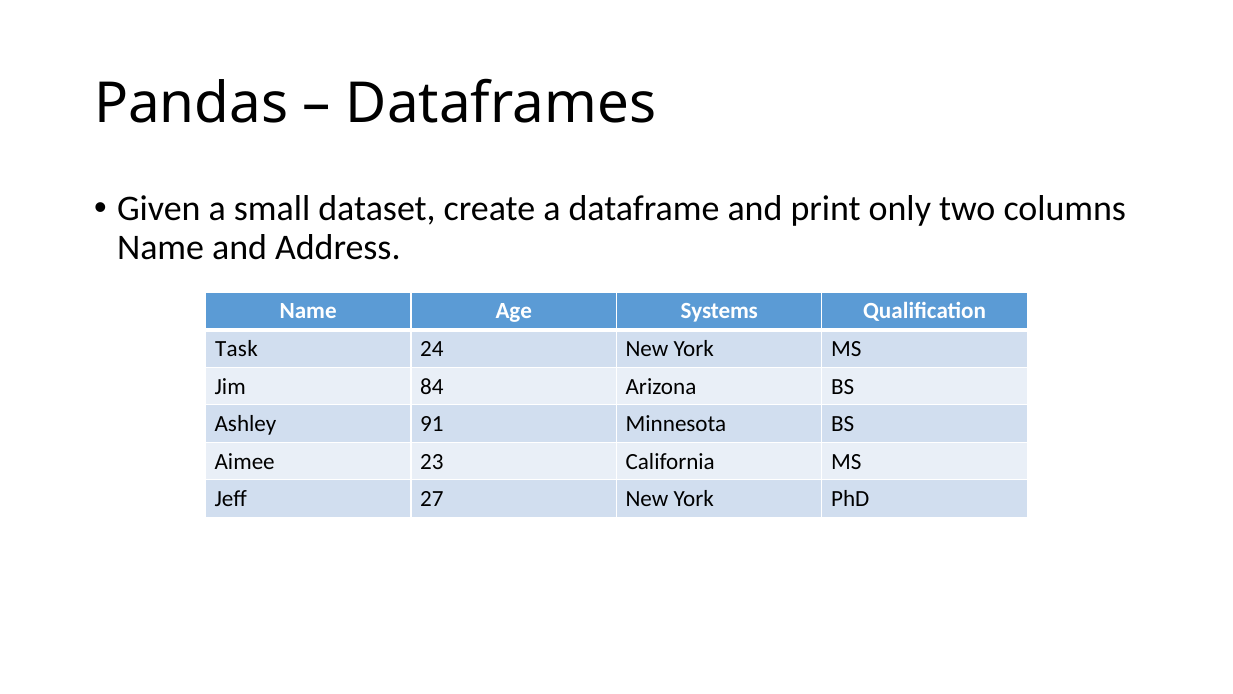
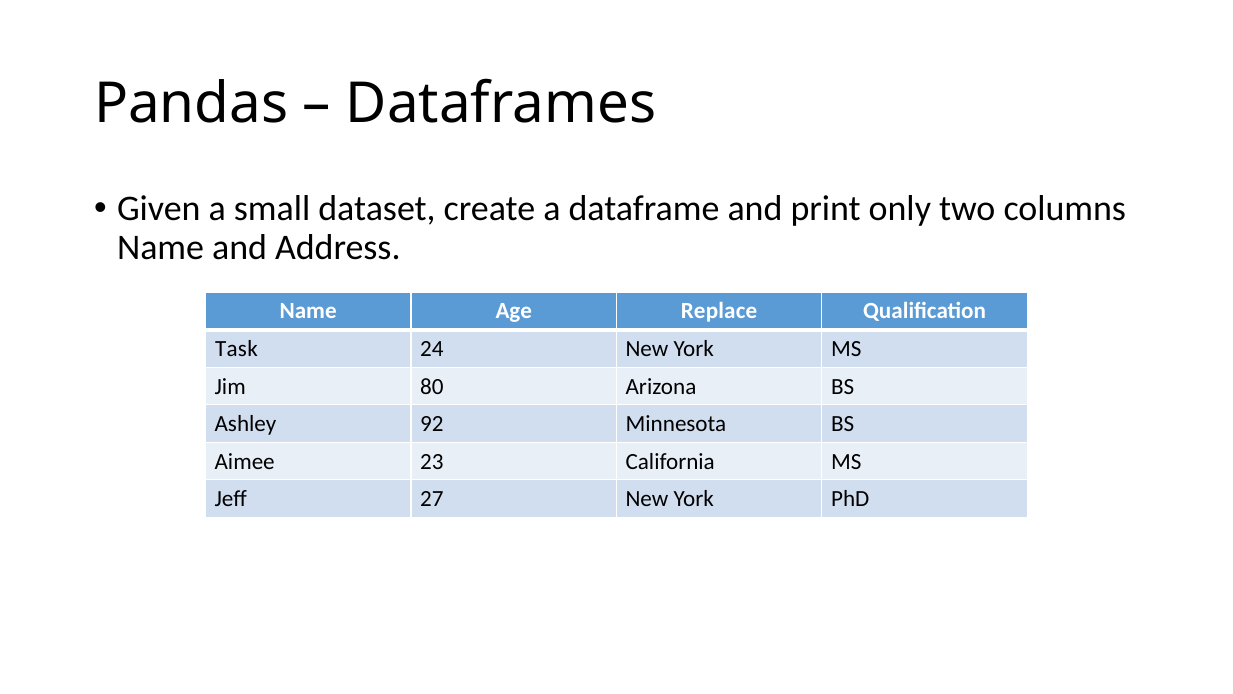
Systems: Systems -> Replace (719, 311)
84: 84 -> 80 (432, 386)
91: 91 -> 92 (432, 424)
